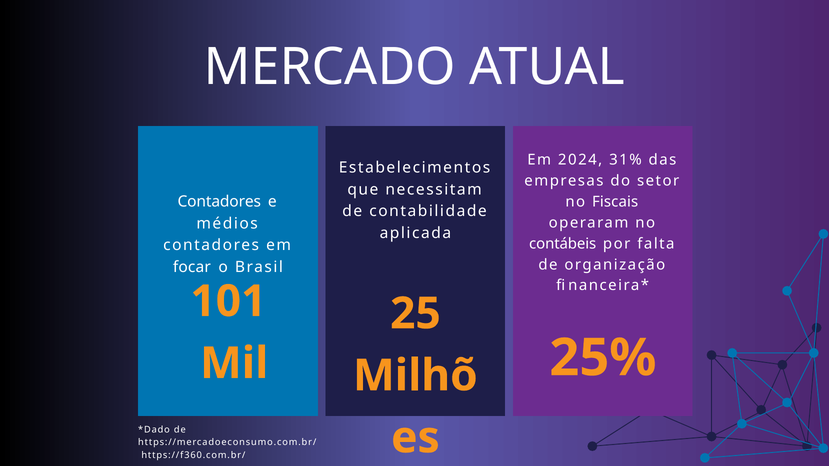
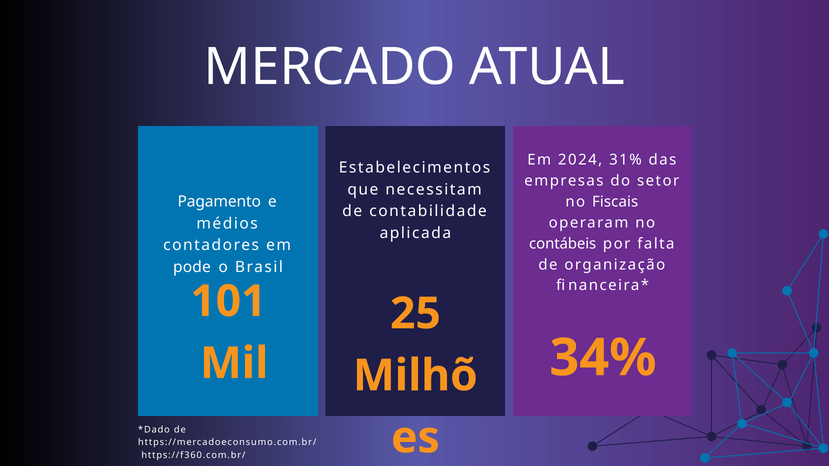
Contadores: Contadores -> Pagamento (219, 202)
focar: focar -> pode (192, 267)
25%: 25% -> 34% (603, 358)
